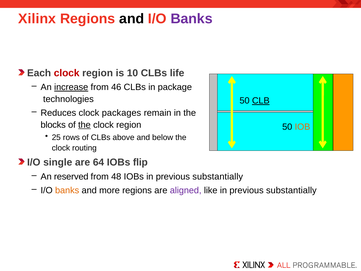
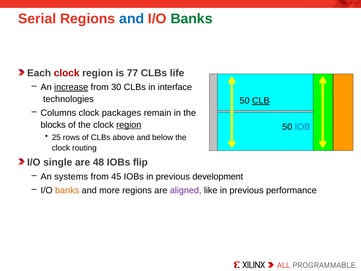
Xilinx: Xilinx -> Serial (37, 19)
and colour: black -> blue (132, 19)
Banks colour: purple -> green (192, 19)
10: 10 -> 77 (132, 73)
46: 46 -> 30 (116, 87)
package: package -> interface (175, 87)
Reduces: Reduces -> Columns (58, 113)
the underline: present -> none (84, 125)
region underline: none -> present (129, 125)
IOB colour: orange -> blue (302, 127)
64: 64 -> 48 (98, 162)
reserved: reserved -> systems (71, 176)
48: 48 -> 45 (116, 176)
IOBs in previous substantially: substantially -> development (218, 176)
like in previous substantially: substantially -> performance (291, 190)
